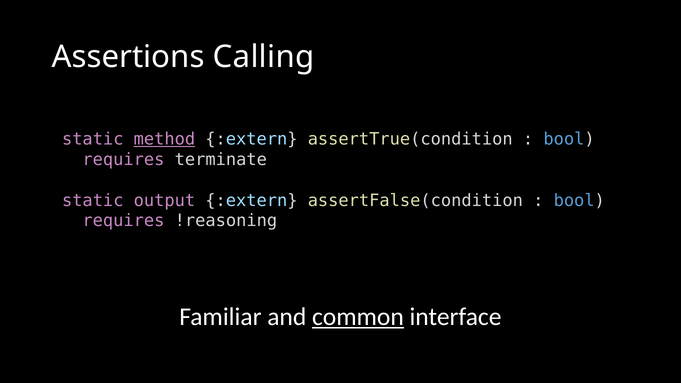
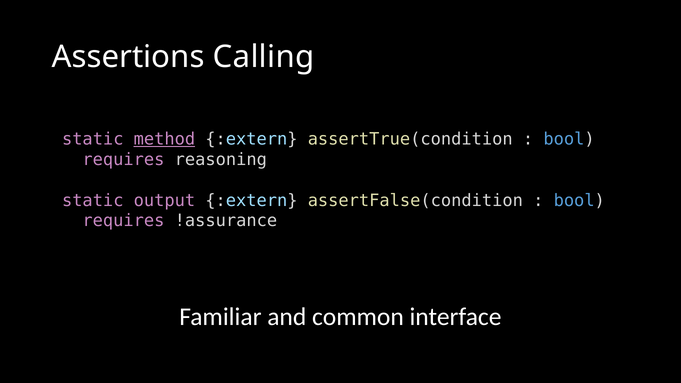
terminate: terminate -> reasoning (221, 160)
!reasoning: !reasoning -> !assurance (226, 221)
common underline: present -> none (358, 317)
